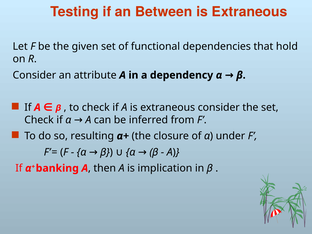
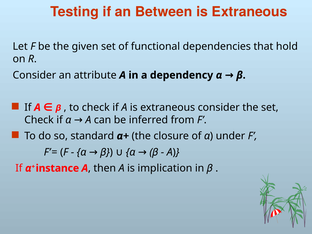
resulting: resulting -> standard (92, 136)
banking: banking -> instance (57, 168)
